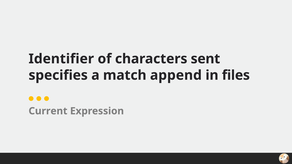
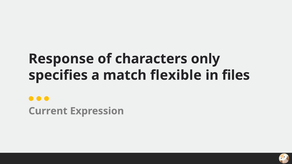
Identifier: Identifier -> Response (61, 59)
sent: sent -> only (205, 59)
append: append -> flexible (176, 75)
